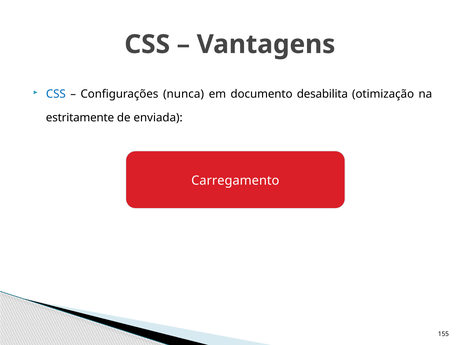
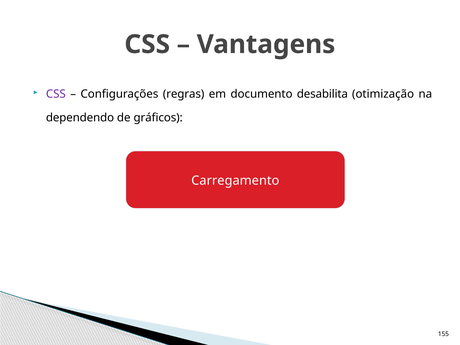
CSS colour: blue -> purple (56, 94)
nunca: nunca -> regras (184, 94)
estritamente: estritamente -> dependendo (80, 118)
enviada: enviada -> gráficos (158, 118)
